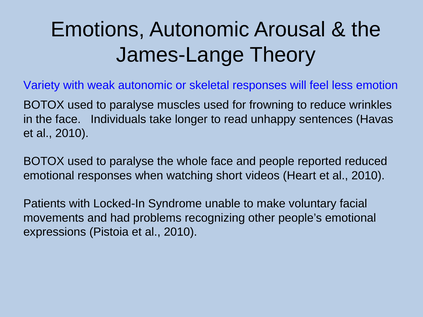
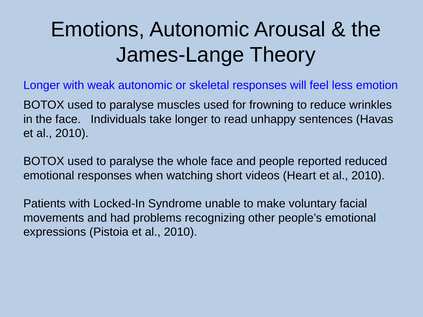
Variety: Variety -> Longer (42, 86)
